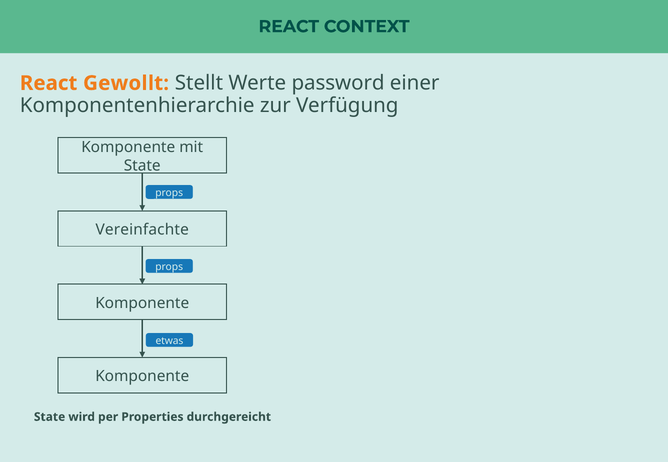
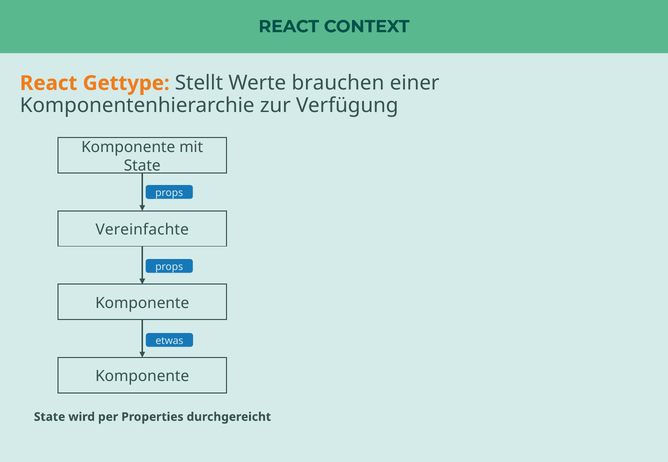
Gewollt: Gewollt -> Gettype (126, 83)
password: password -> brauchen (338, 83)
